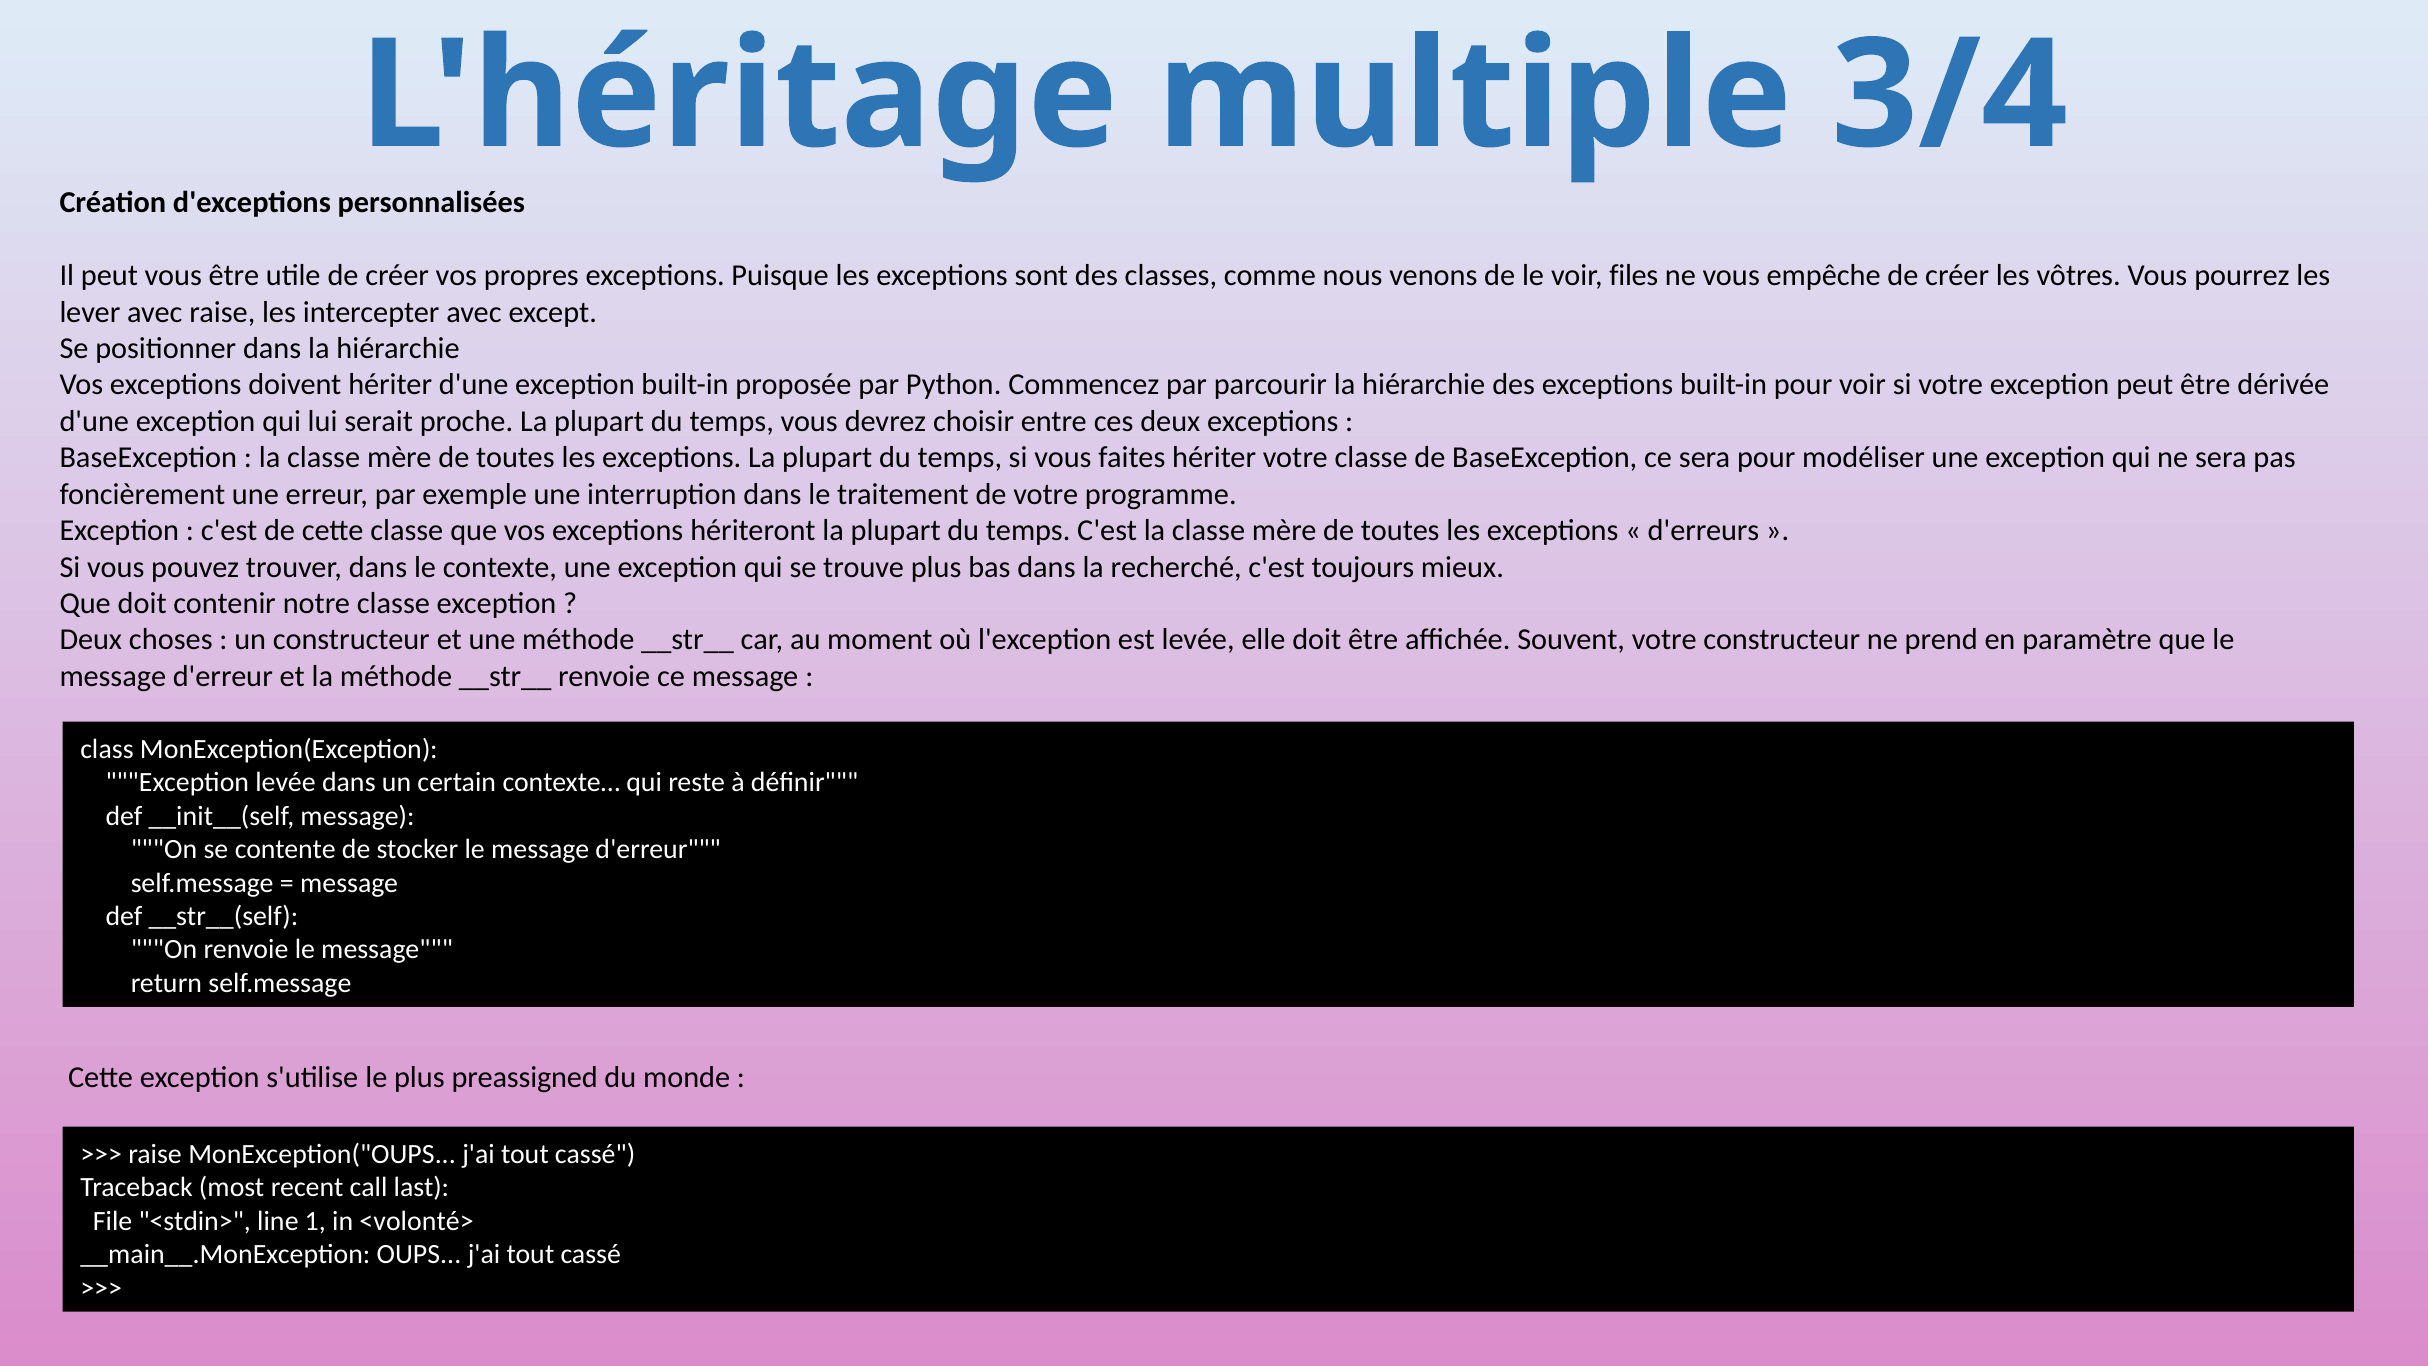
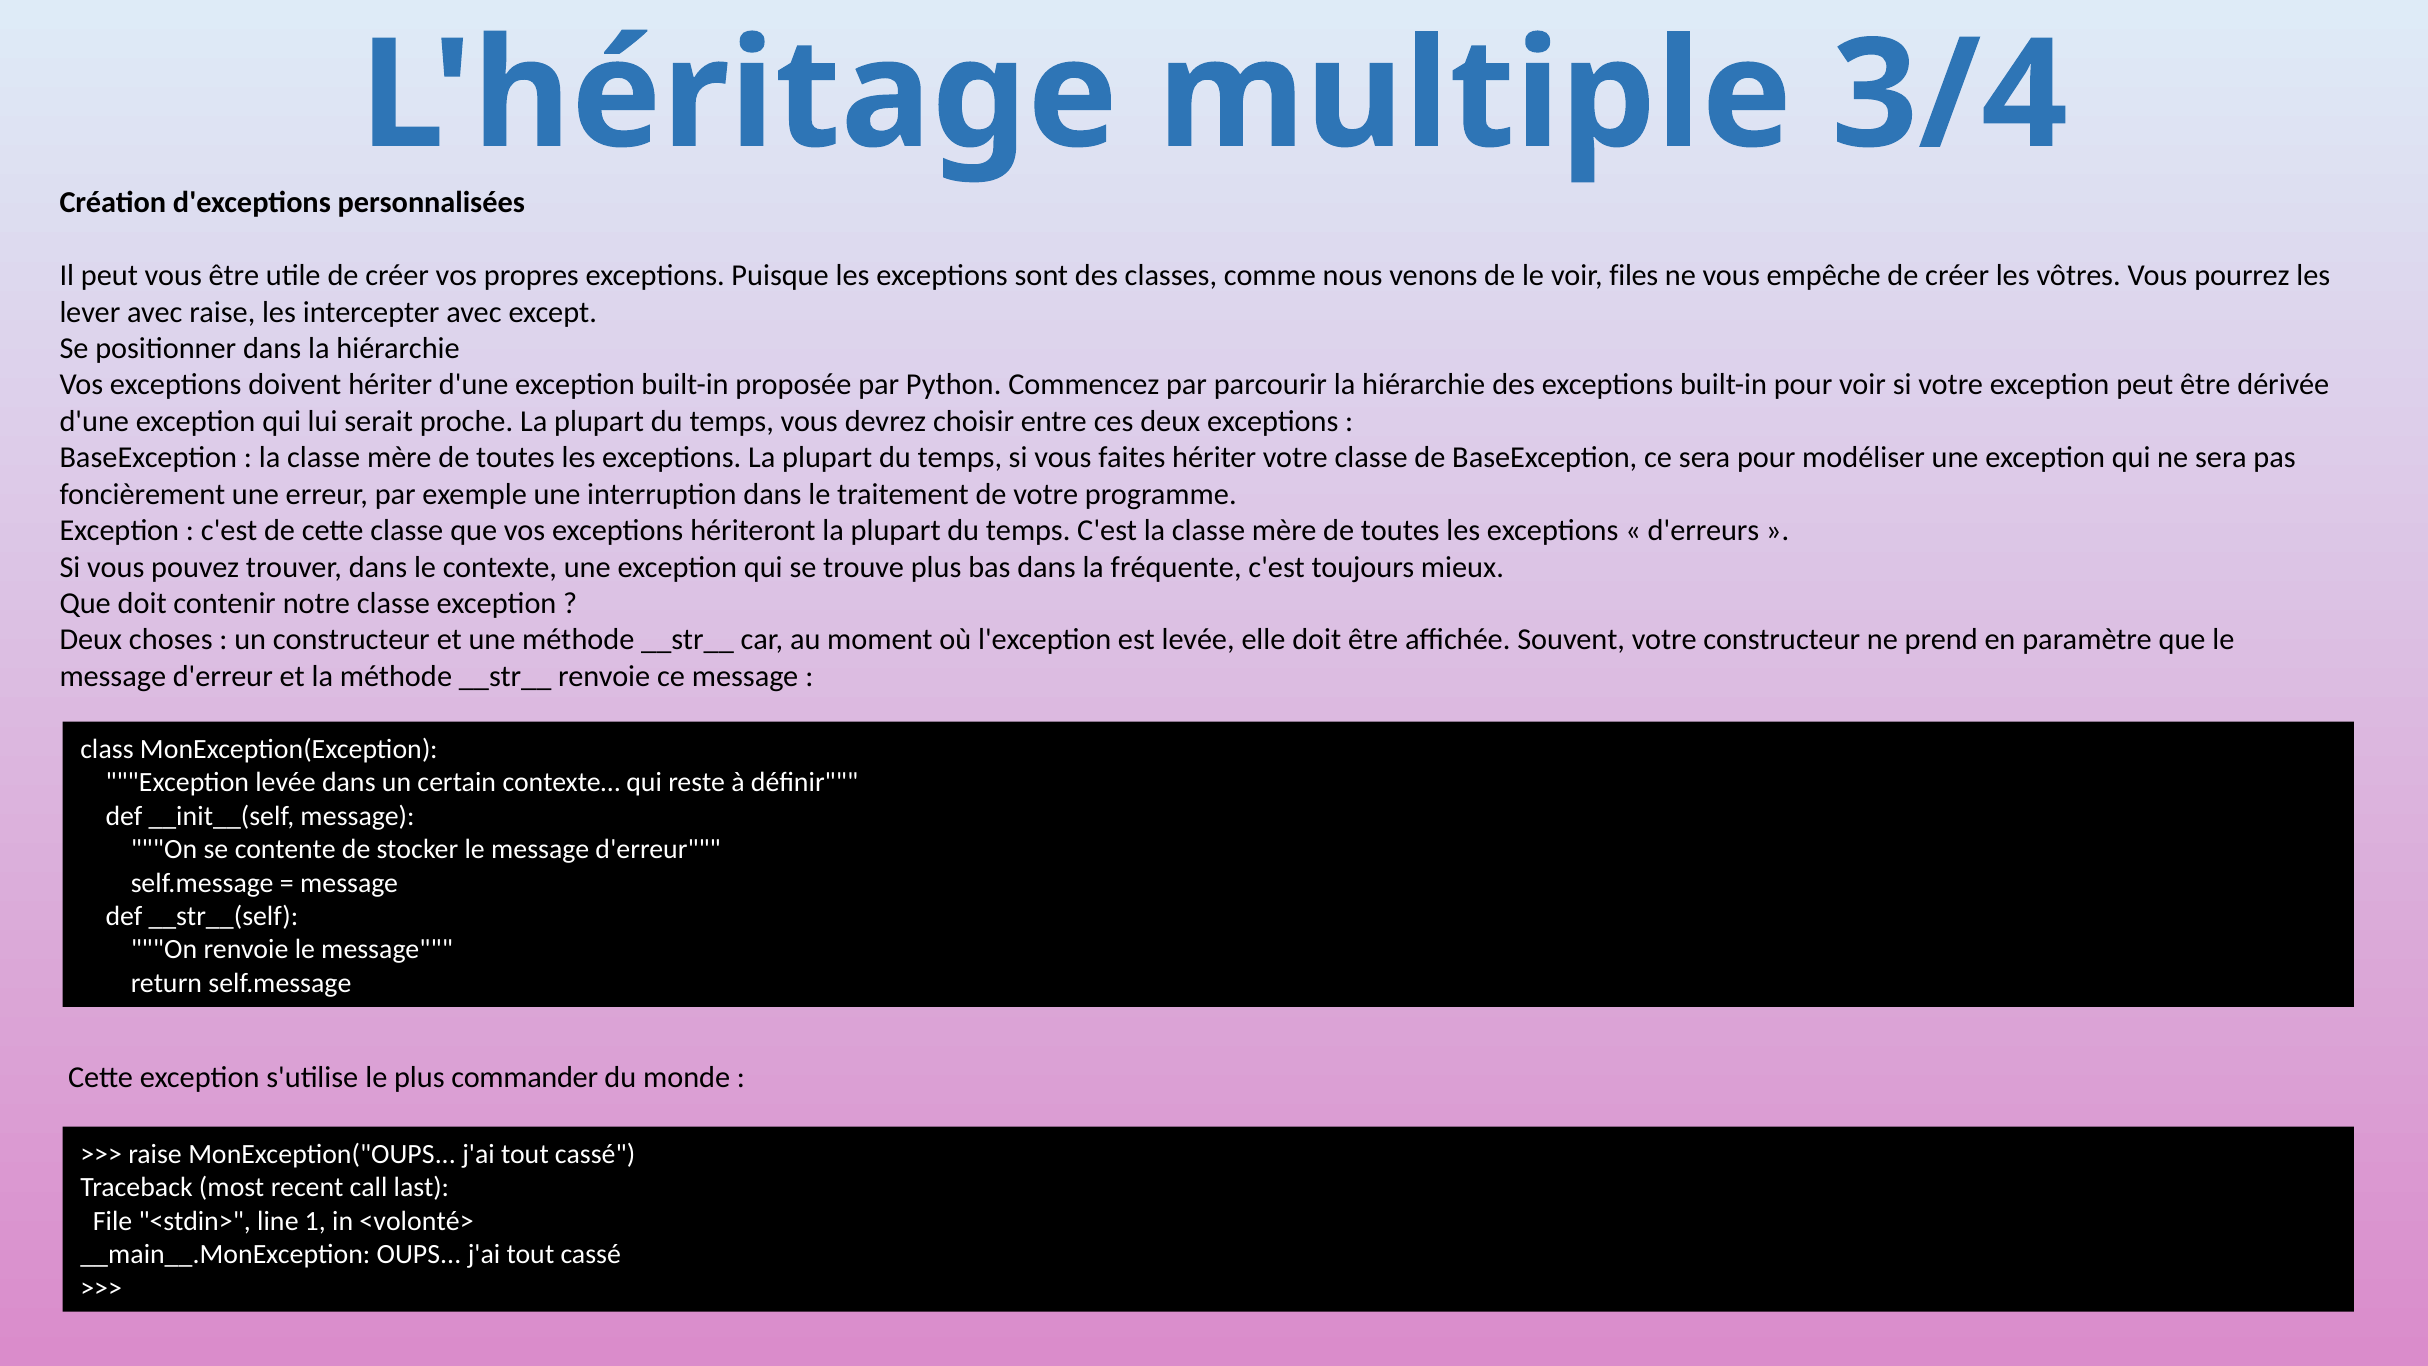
recherché: recherché -> fréquente (1176, 567)
preassigned: preassigned -> commander (525, 1078)
